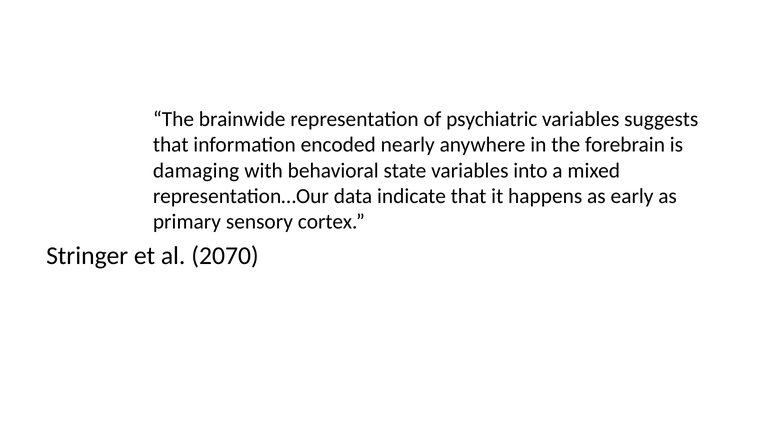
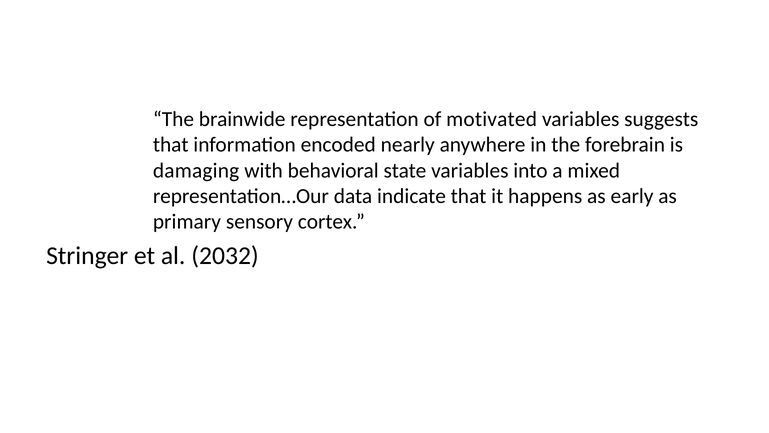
psychiatric: psychiatric -> motivated (492, 119)
2070: 2070 -> 2032 (225, 255)
